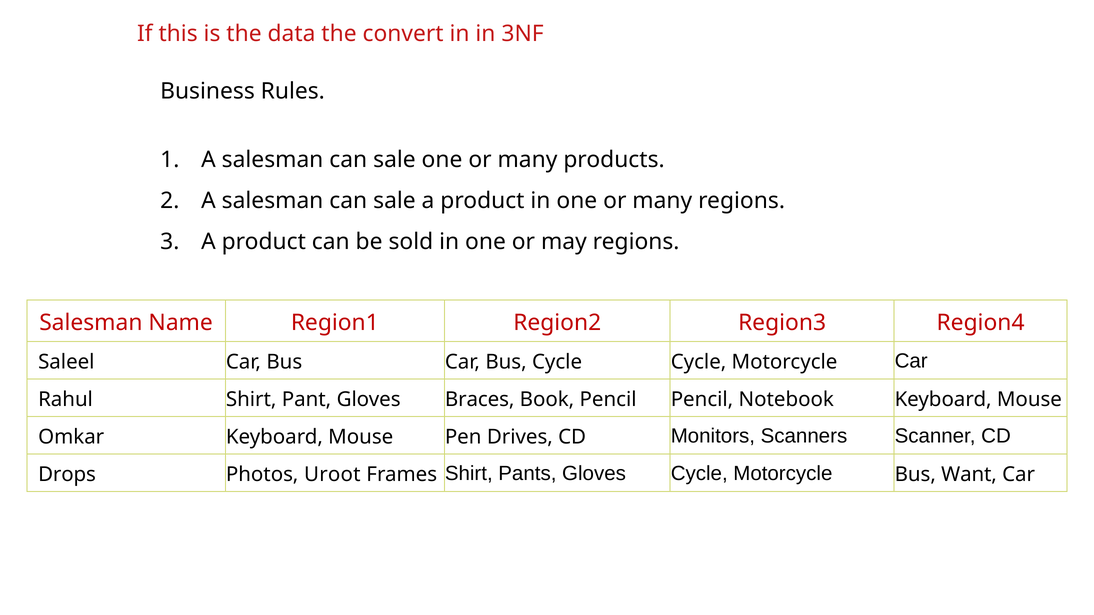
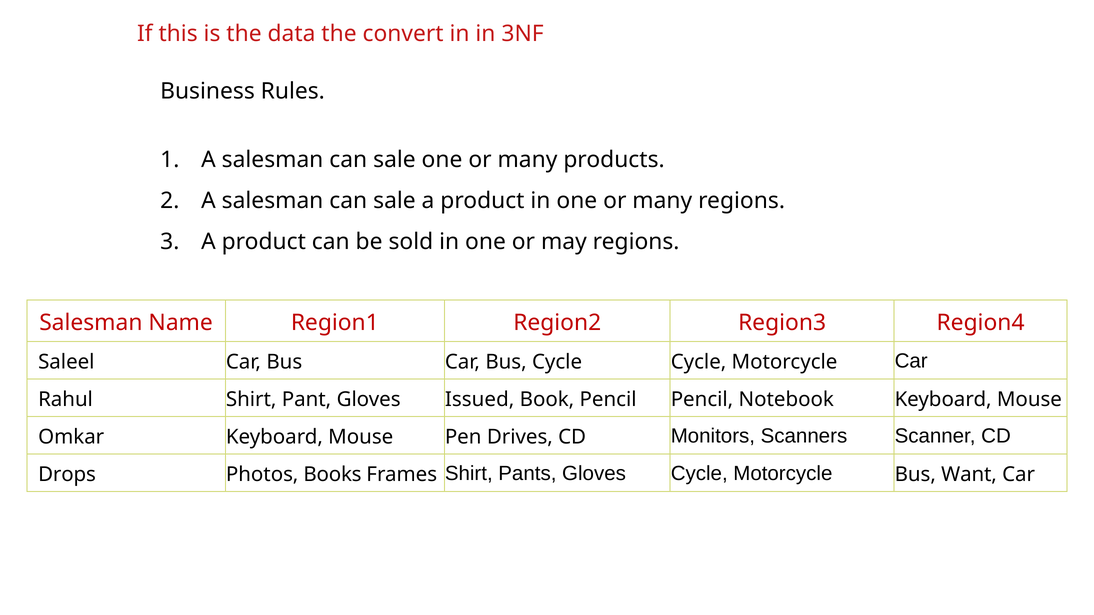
Braces: Braces -> Issued (480, 400)
Uroot: Uroot -> Books (333, 475)
